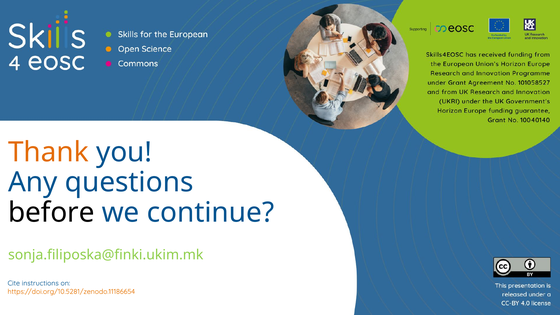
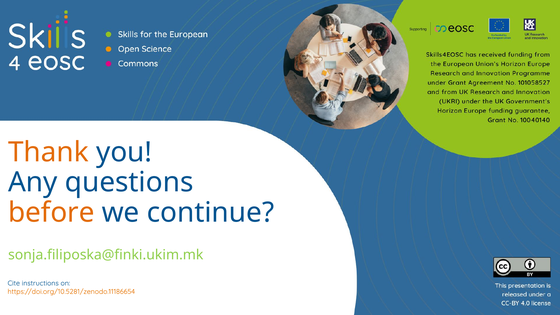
before colour: black -> orange (51, 213)
